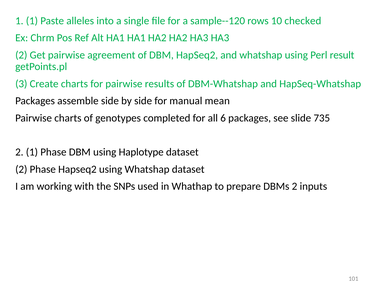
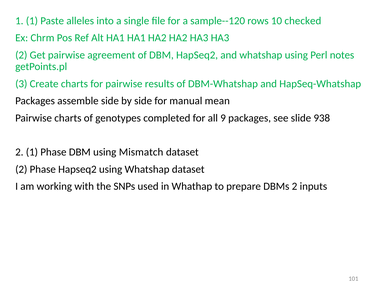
result: result -> notes (342, 55)
6: 6 -> 9 (223, 118)
735: 735 -> 938 (322, 118)
Haplotype: Haplotype -> Mismatch (141, 152)
